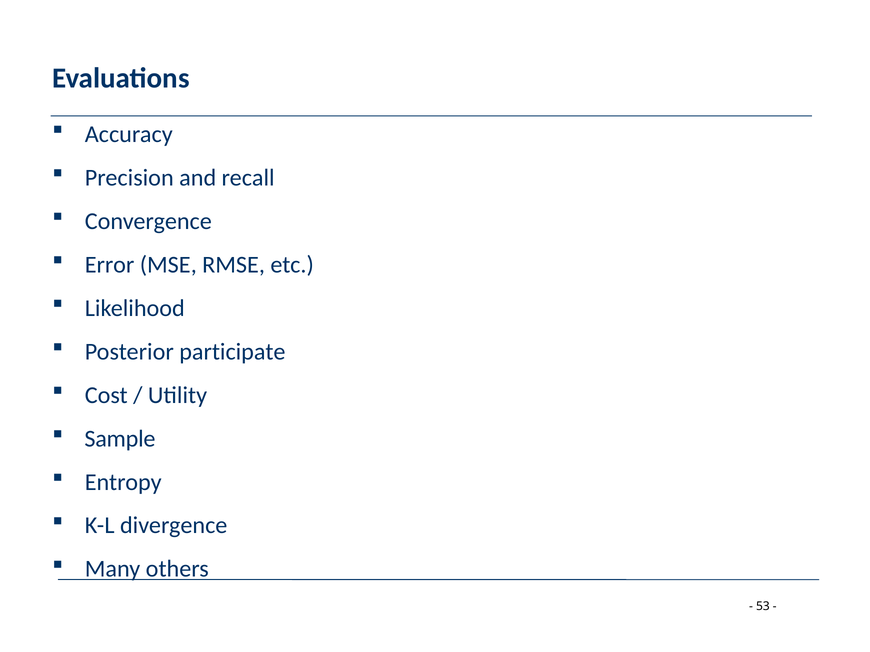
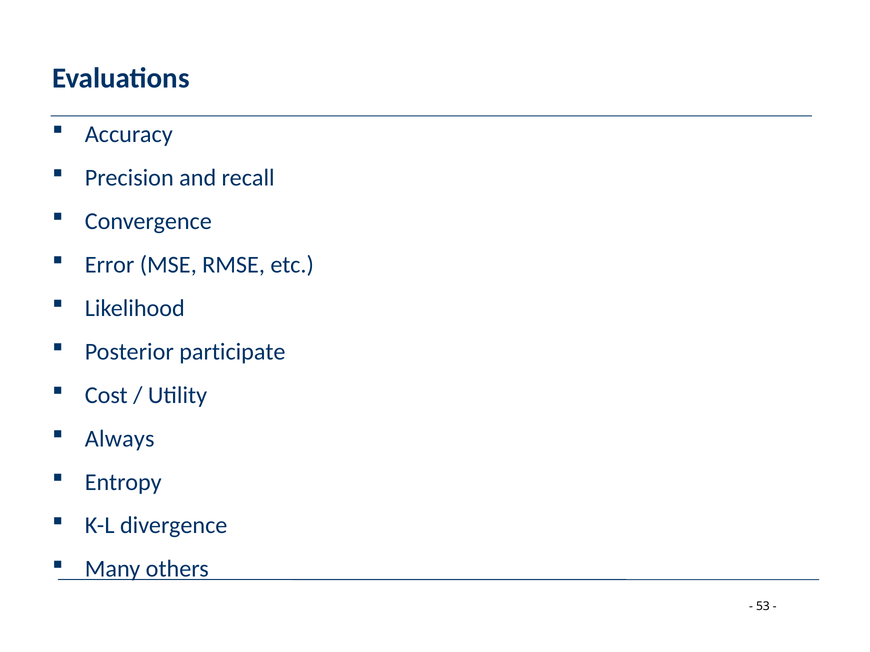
Sample: Sample -> Always (120, 439)
